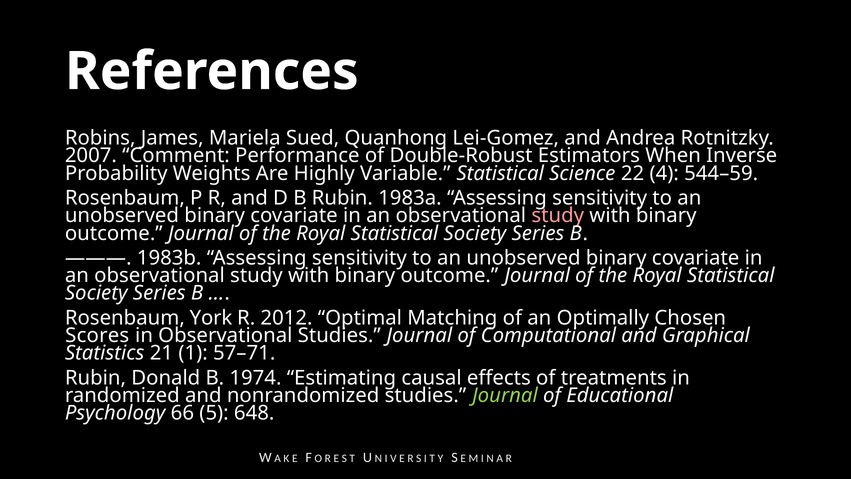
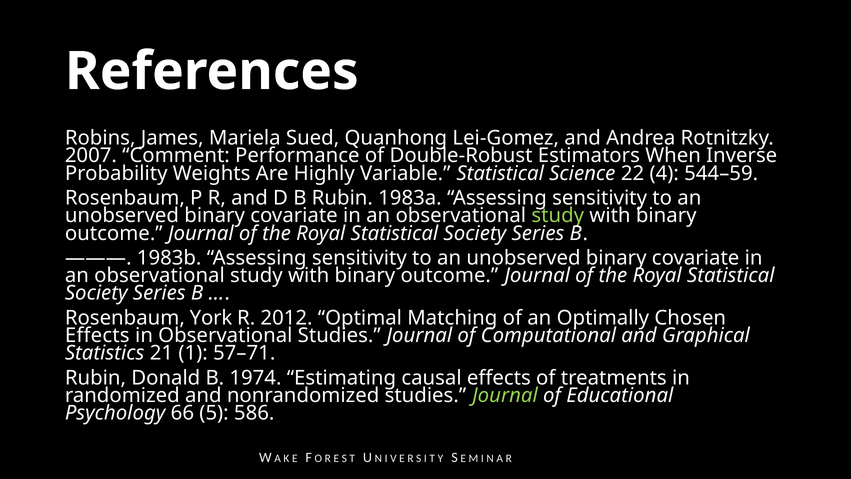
study colour: pink -> light green (558, 216)
Scores: Scores -> Effects (97, 335)
648: 648 -> 586 (254, 413)
